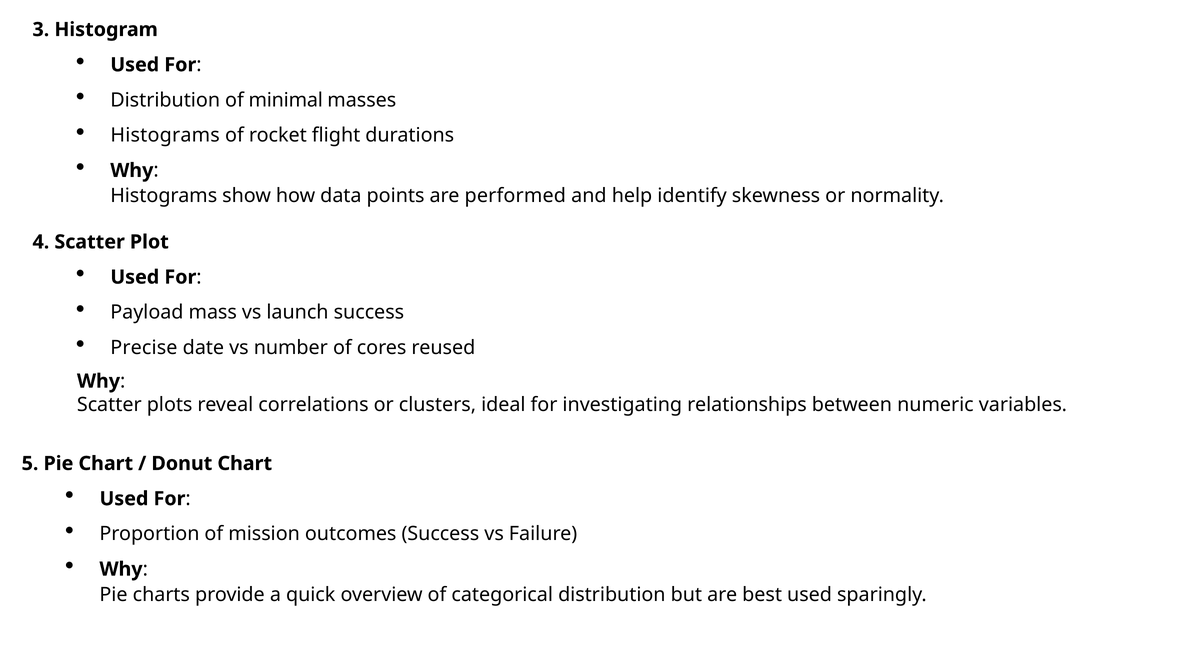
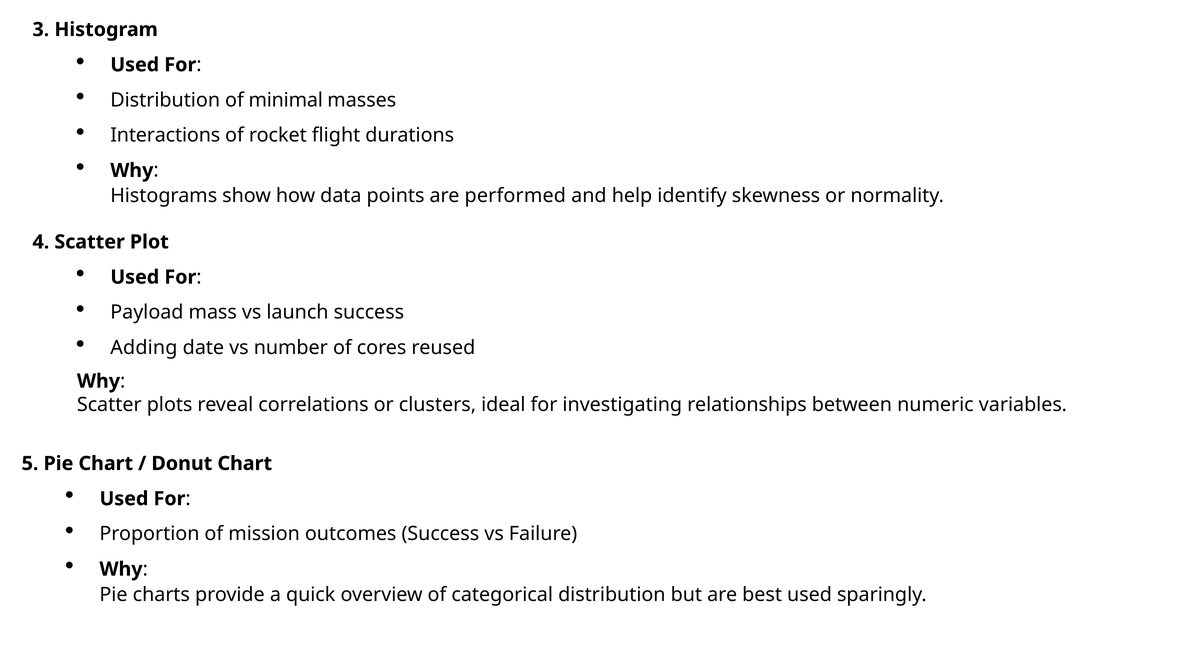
Histograms: Histograms -> Interactions (165, 135)
Precise: Precise -> Adding (144, 348)
